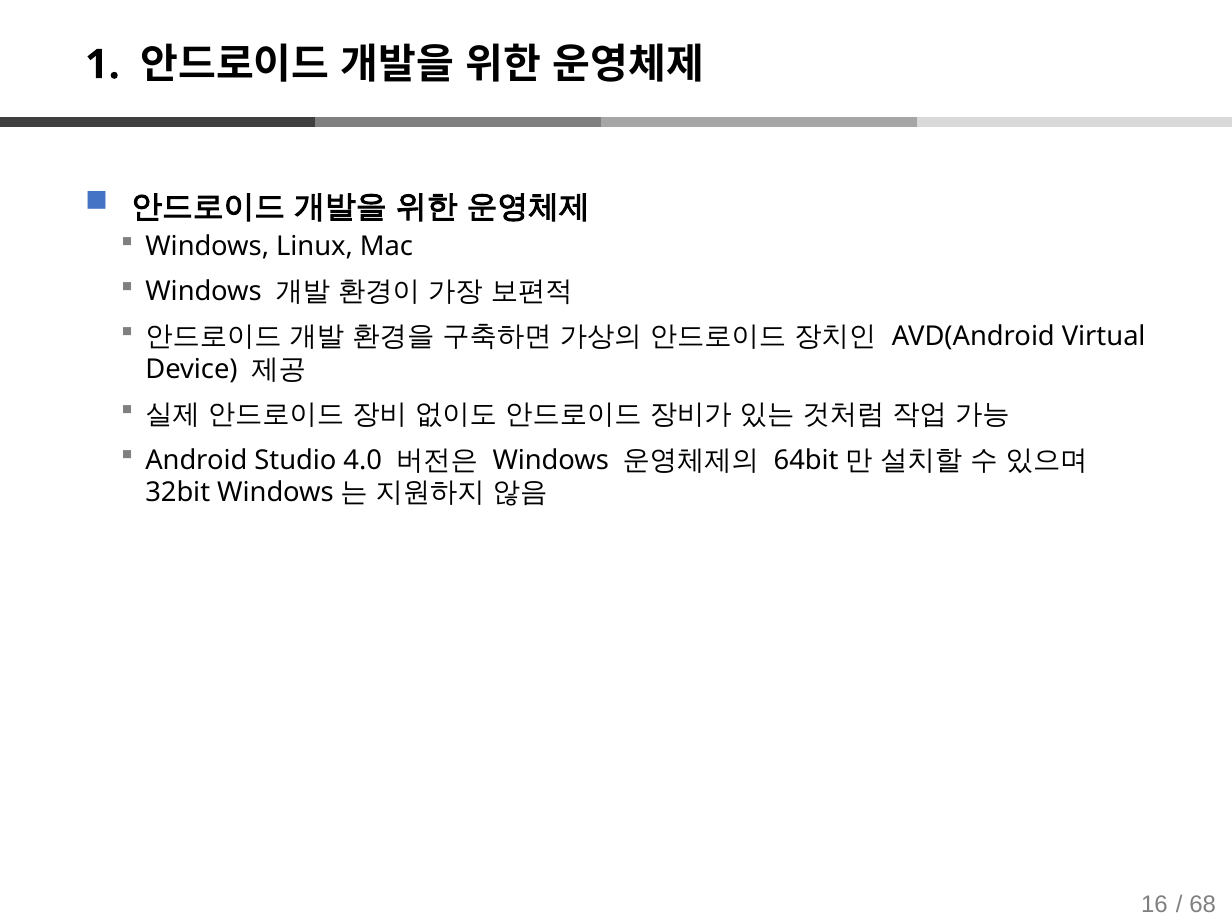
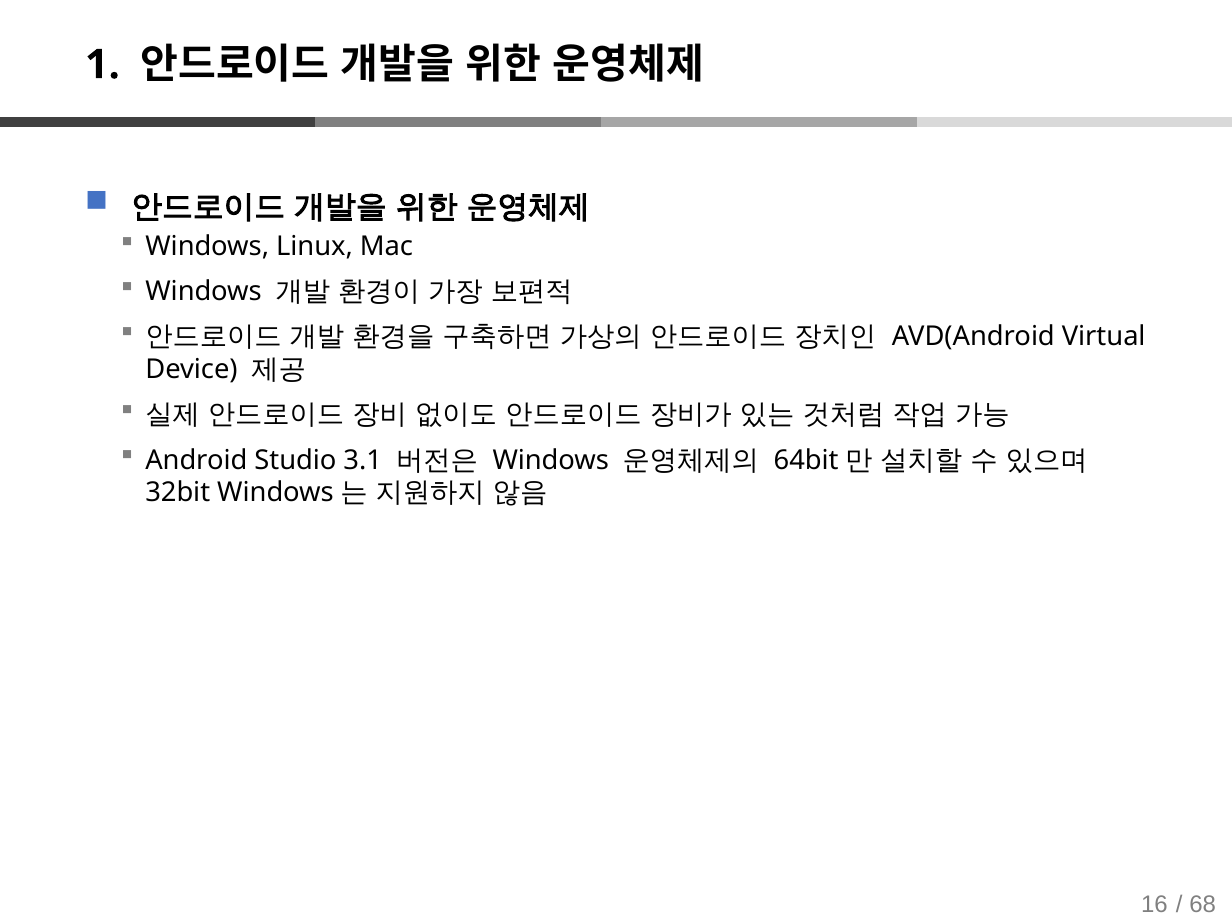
4.0: 4.0 -> 3.1 (363, 460)
